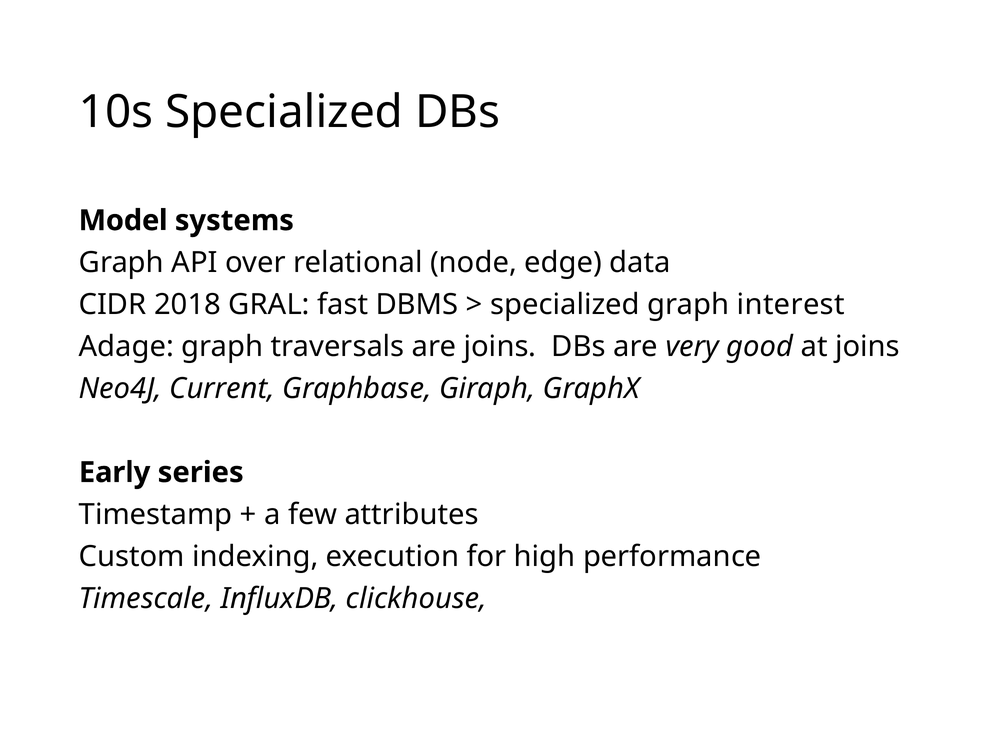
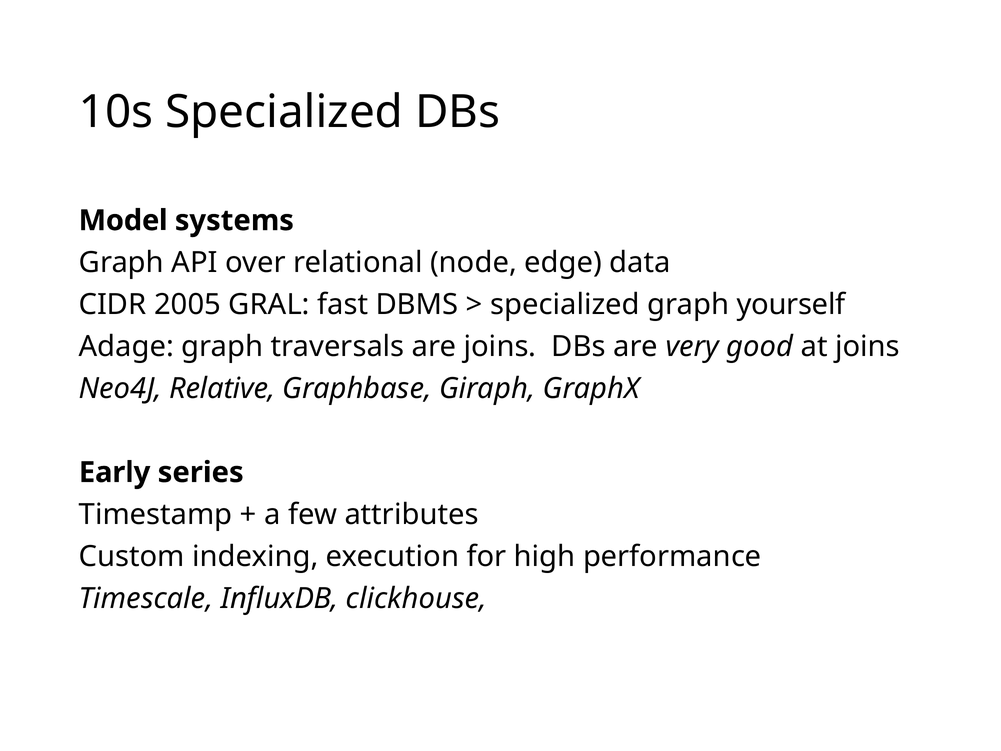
2018: 2018 -> 2005 (188, 304)
interest: interest -> yourself (791, 304)
Current: Current -> Relative (222, 388)
